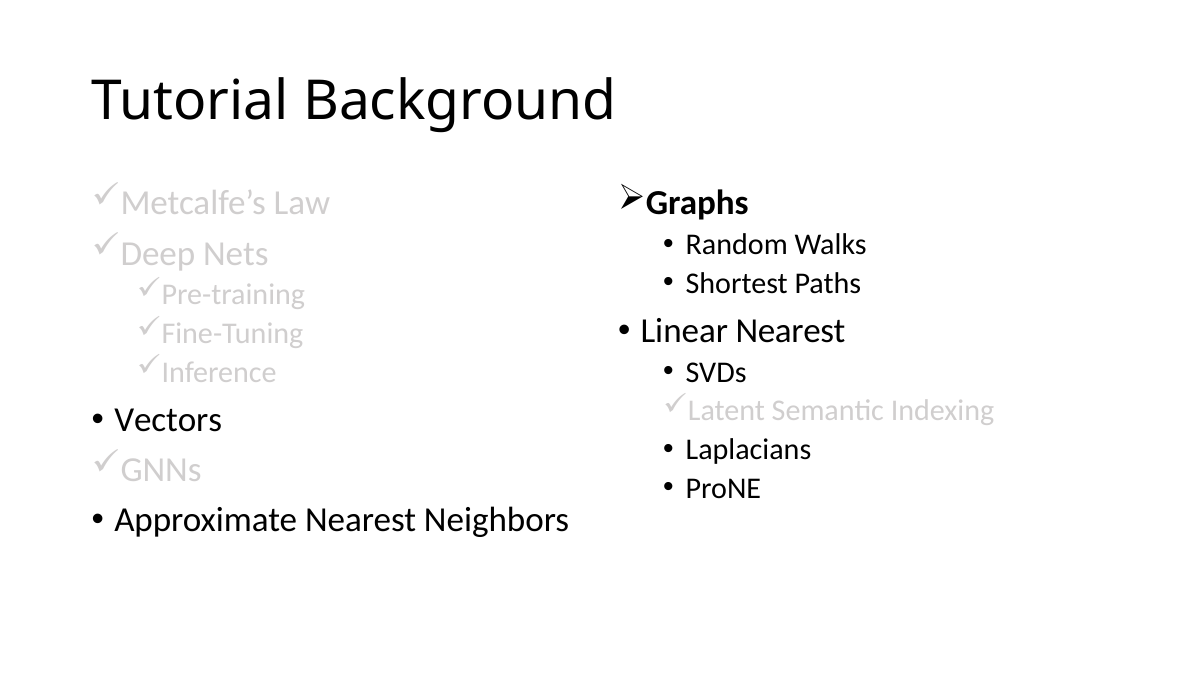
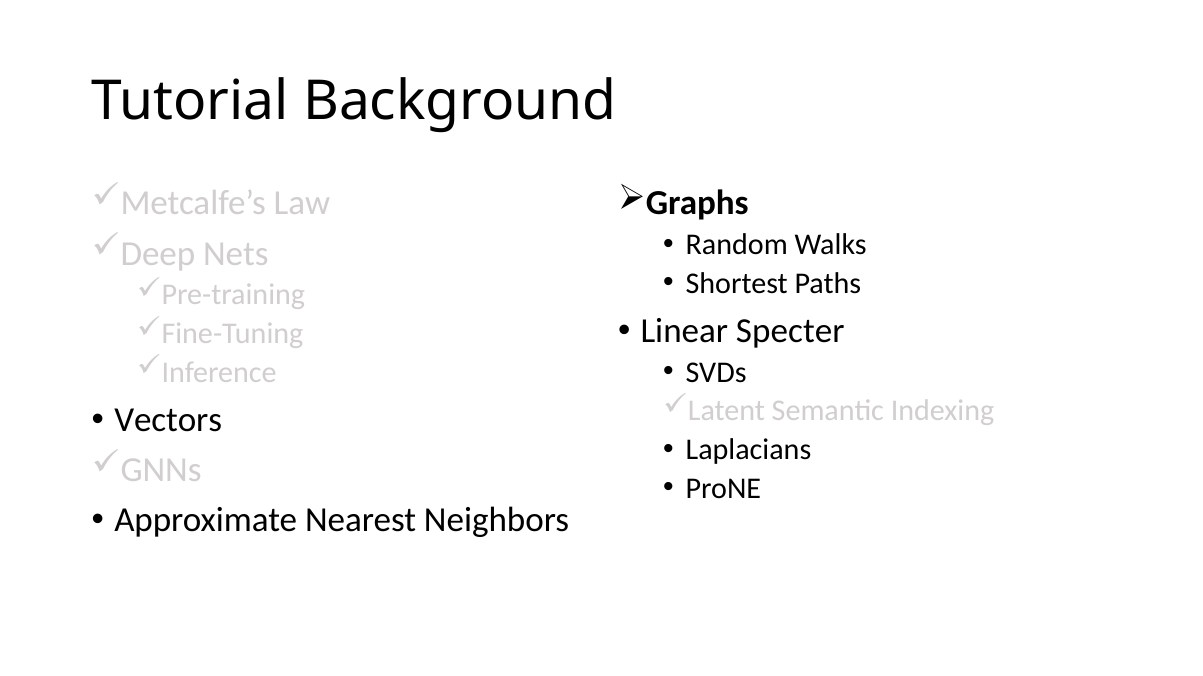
Linear Nearest: Nearest -> Specter (790, 331)
